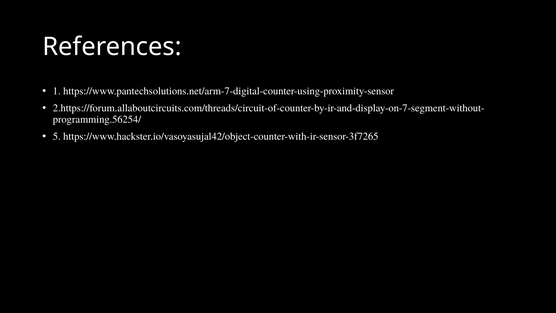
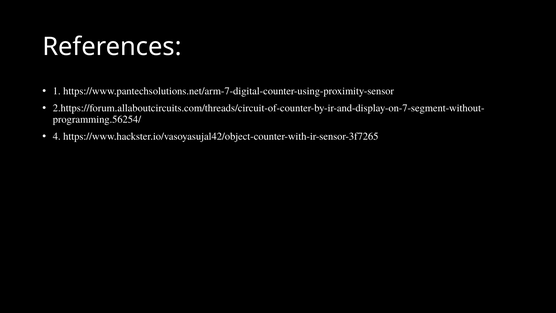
5: 5 -> 4 (57, 136)
